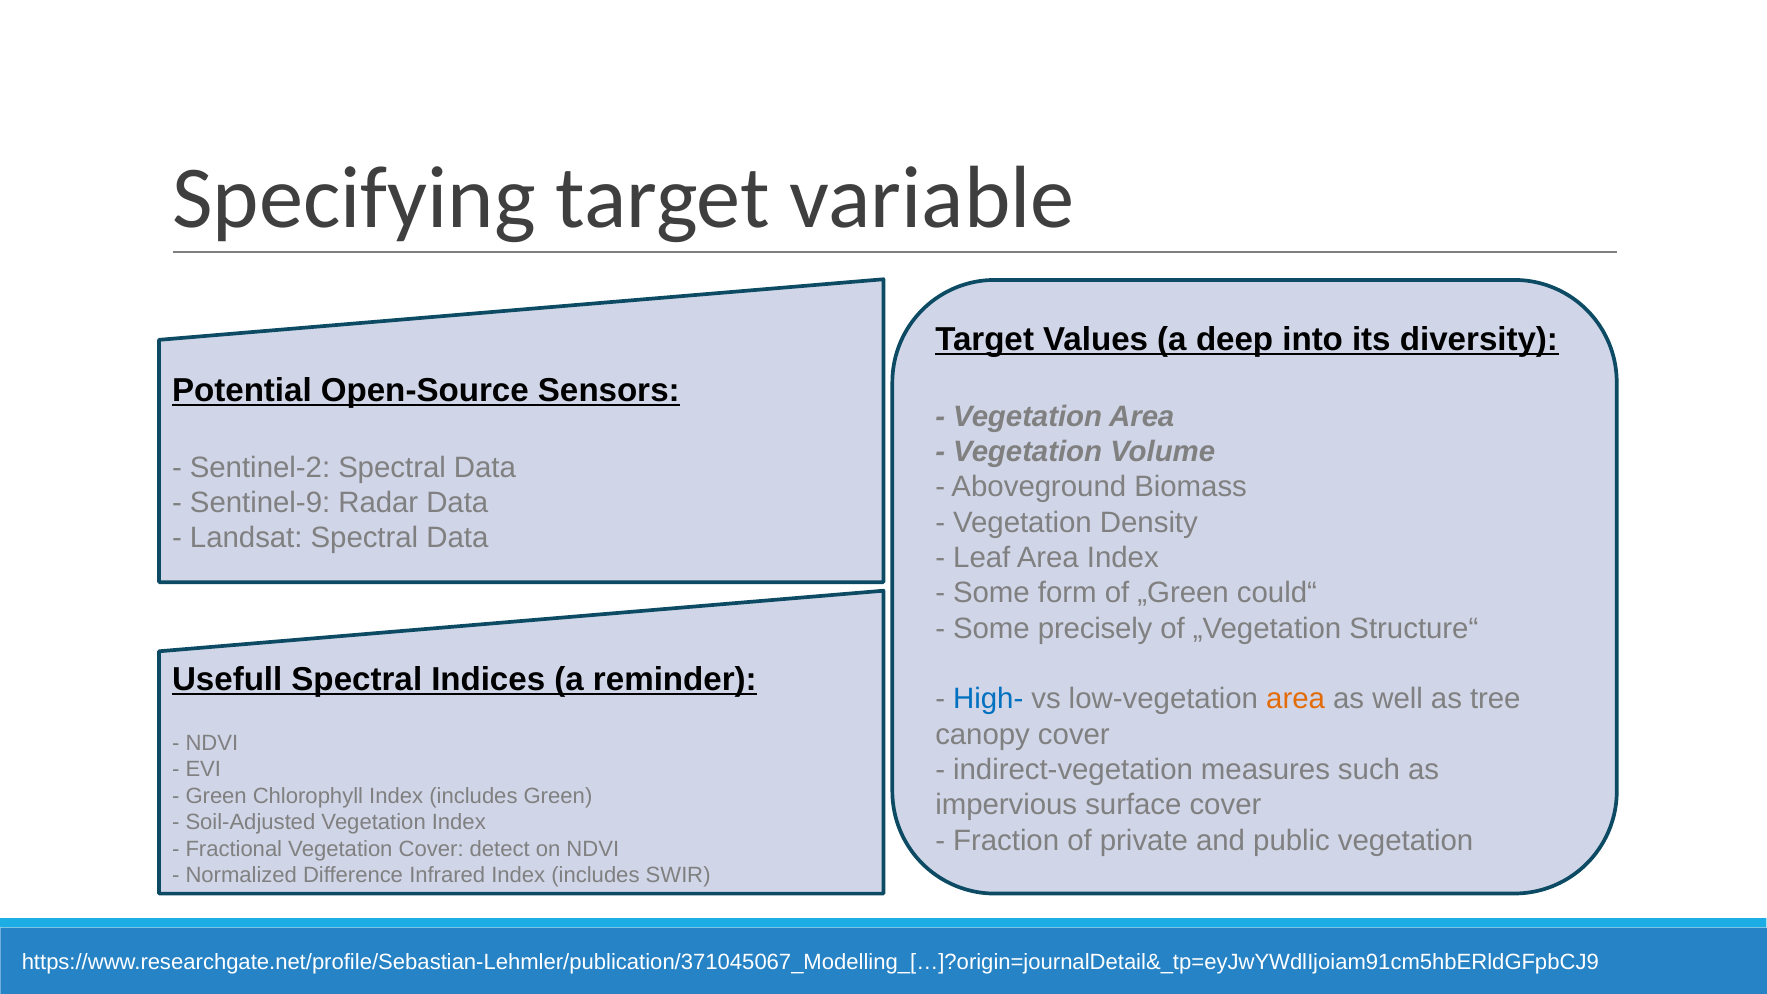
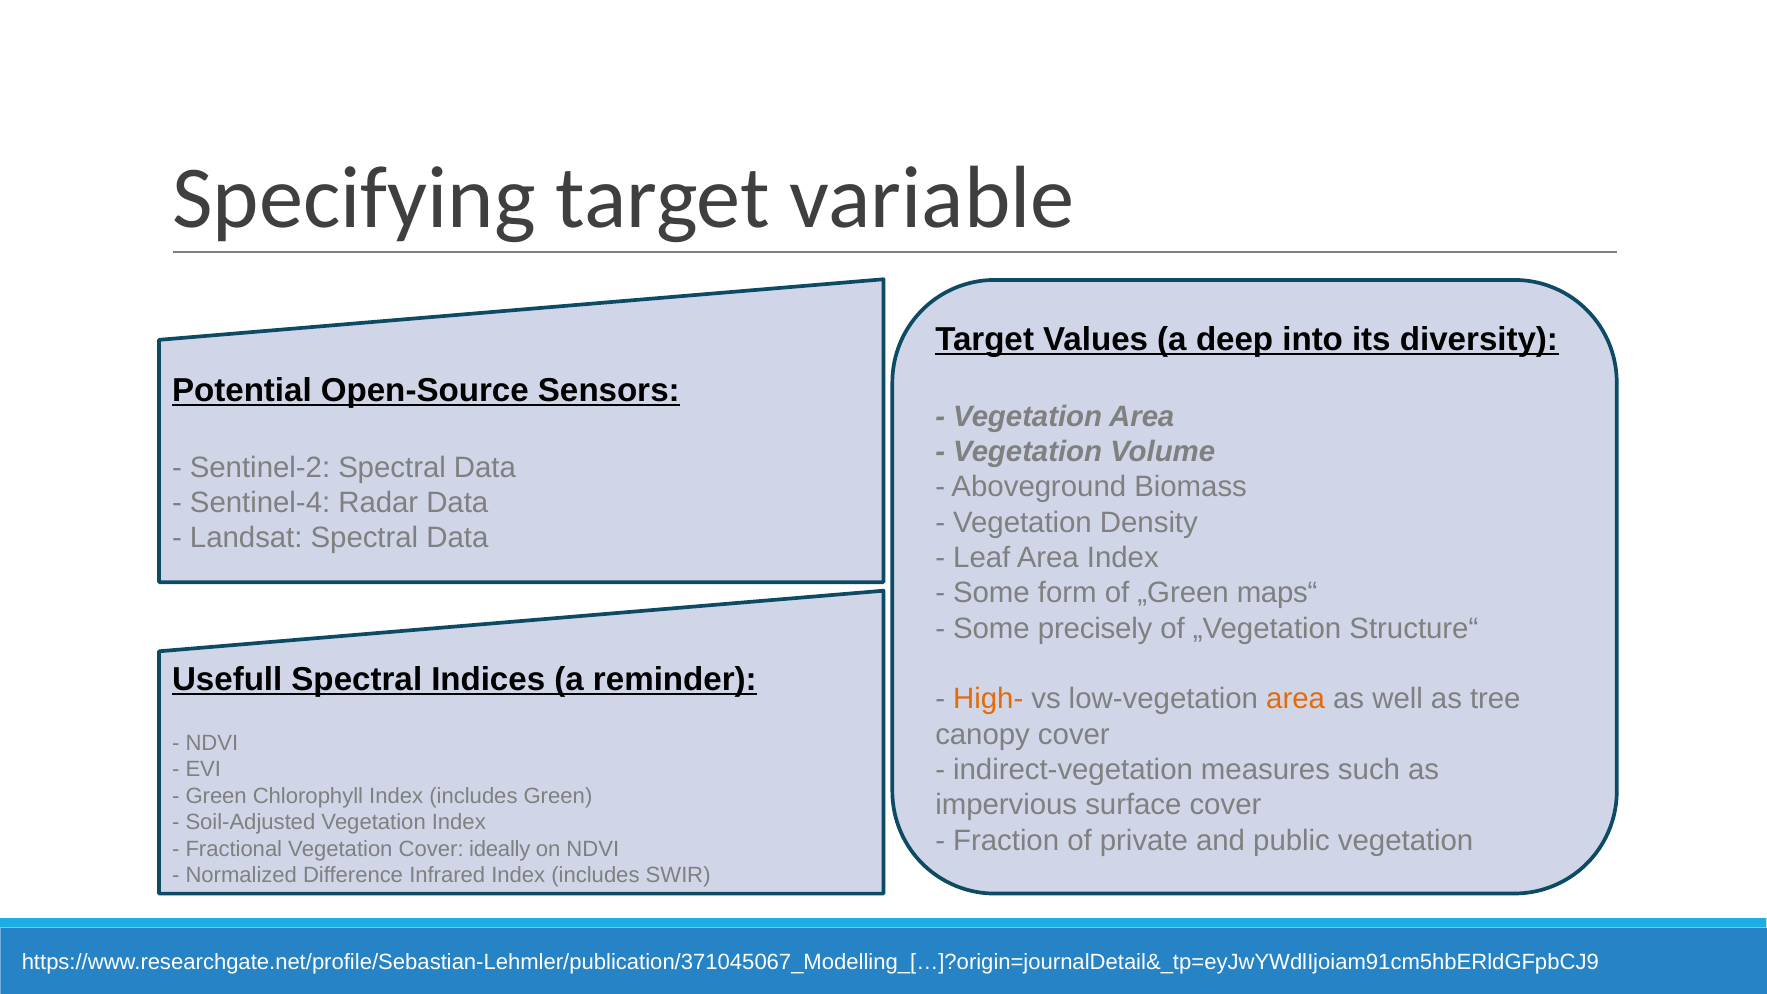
Sentinel-9: Sentinel-9 -> Sentinel-4 (260, 503)
could“: could“ -> maps“ (1277, 593)
High- colour: blue -> orange (988, 699)
detect: detect -> ideally (500, 849)
